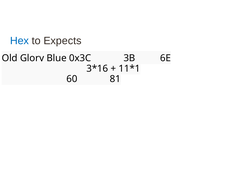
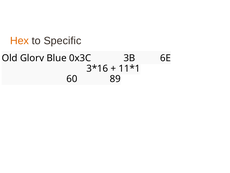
Hex colour: blue -> orange (20, 41)
Expects: Expects -> Specific (62, 41)
81: 81 -> 89 (115, 79)
